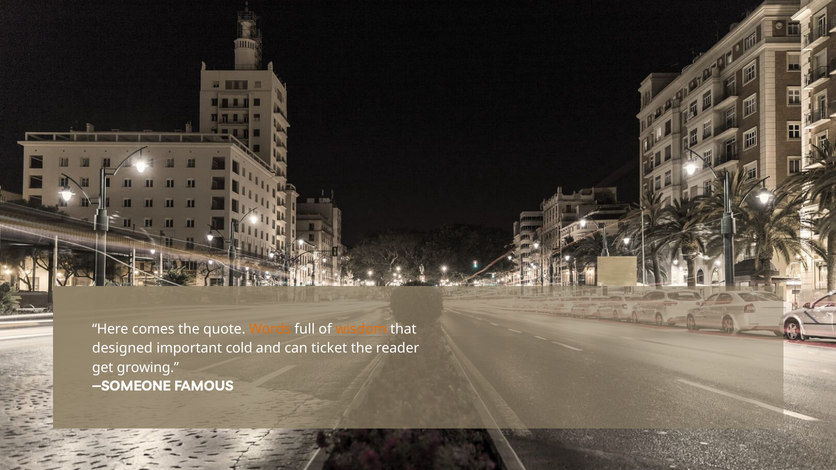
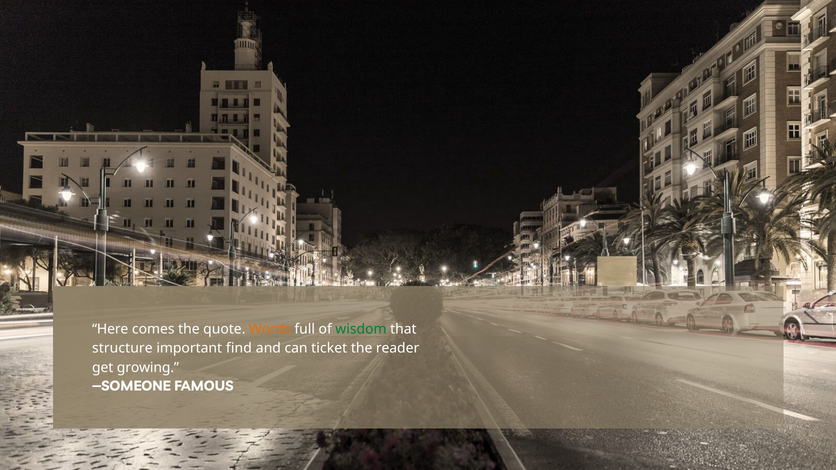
wisdom colour: orange -> green (361, 329)
designed: designed -> structure (122, 349)
cold: cold -> find (239, 349)
